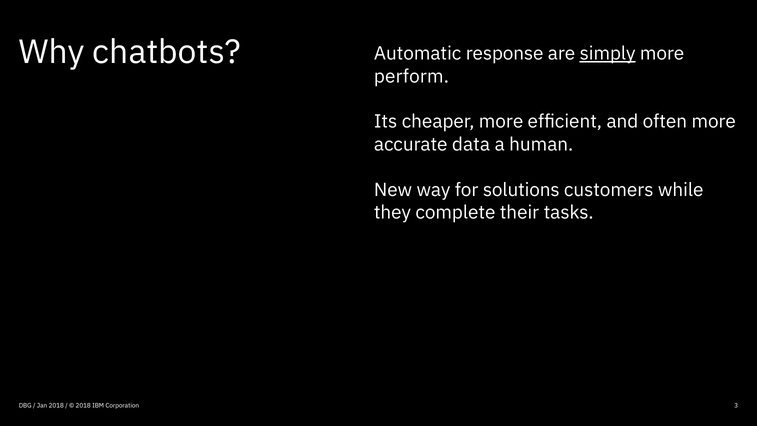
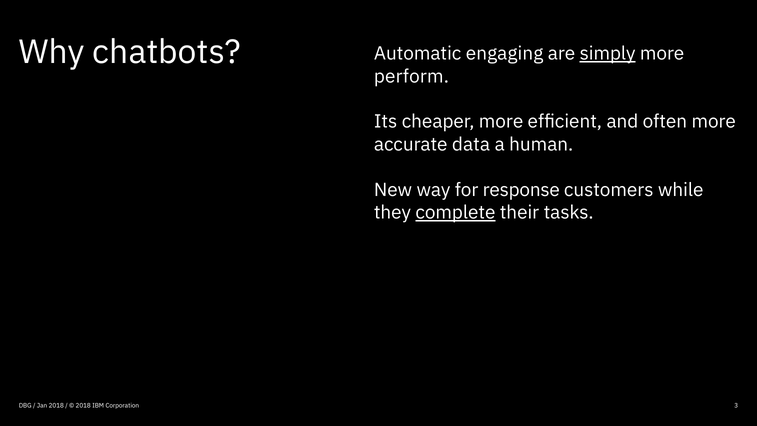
response: response -> engaging (505, 54)
solutions: solutions -> response (521, 190)
complete underline: none -> present (455, 213)
